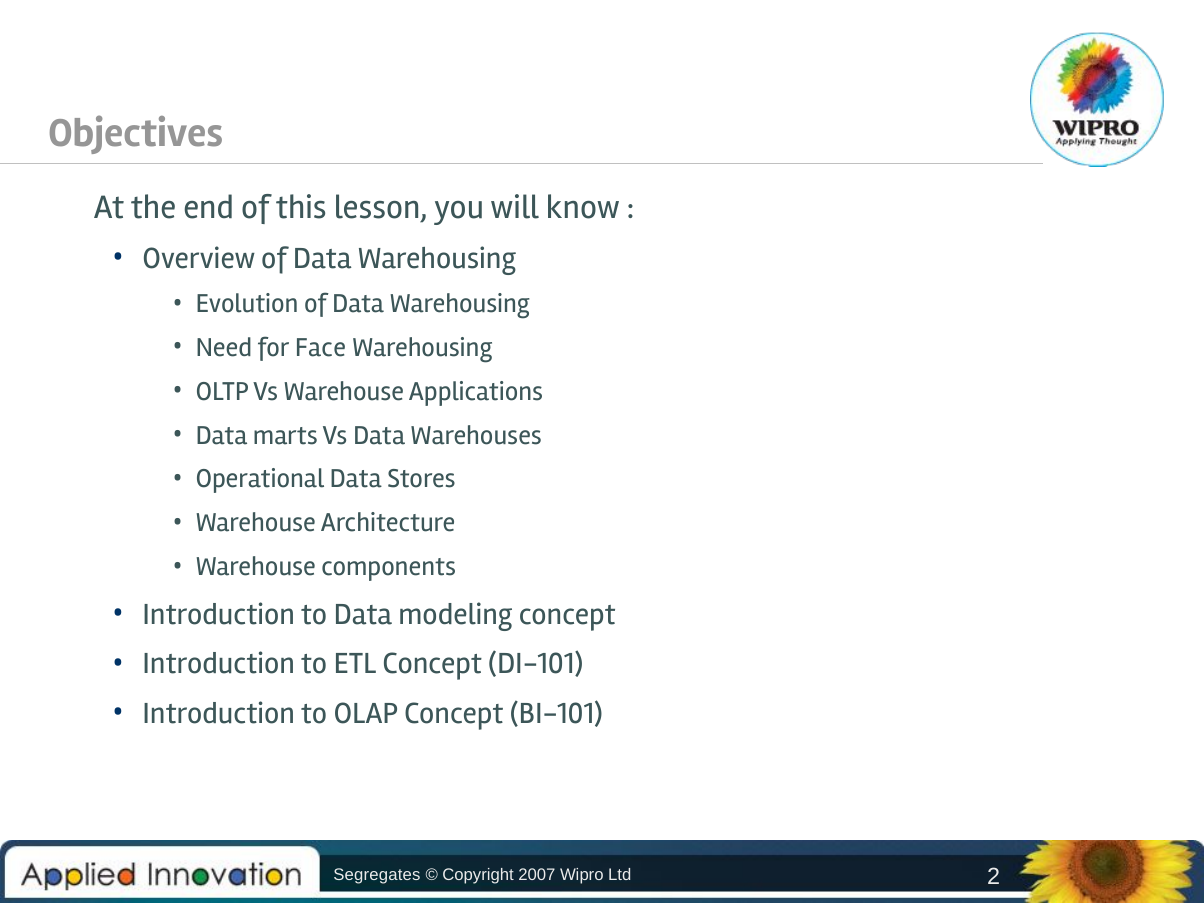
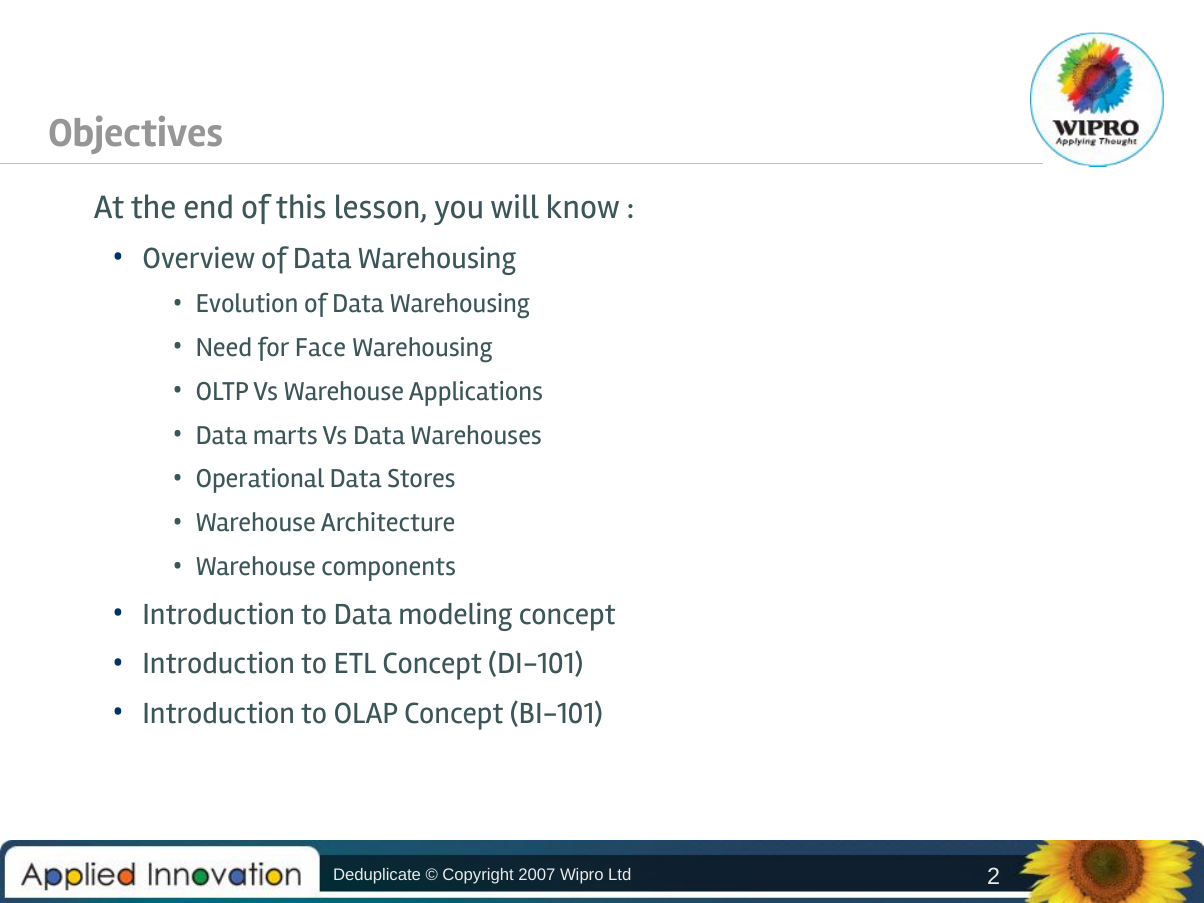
Segregates: Segregates -> Deduplicate (377, 875)
